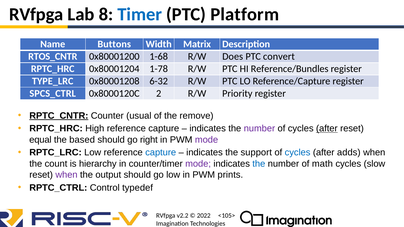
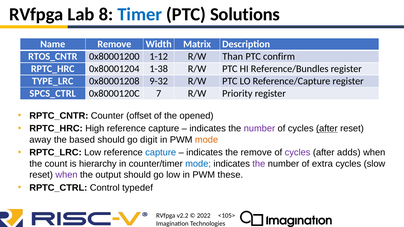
Platform: Platform -> Solutions (245, 14)
Name Buttons: Buttons -> Remove (114, 44)
1-68: 1-68 -> 1-12 (159, 57)
Does: Does -> Than (233, 57)
convert: convert -> confirm (279, 57)
1-78: 1-78 -> 1-38 (159, 69)
6-32: 6-32 -> 9-32 (159, 81)
2: 2 -> 7 (159, 94)
RPTC_CNTR underline: present -> none (59, 116)
usual: usual -> offset (139, 116)
remove: remove -> opened (197, 116)
equal: equal -> away (40, 140)
right: right -> digit (149, 140)
mode colour: purple -> orange (207, 140)
the support: support -> remove (256, 153)
cycles colour: blue -> purple (298, 153)
mode colour: purple -> blue (198, 164)
the colour: blue -> purple (259, 164)
math: math -> extra (322, 164)
prints: prints -> these (230, 175)
